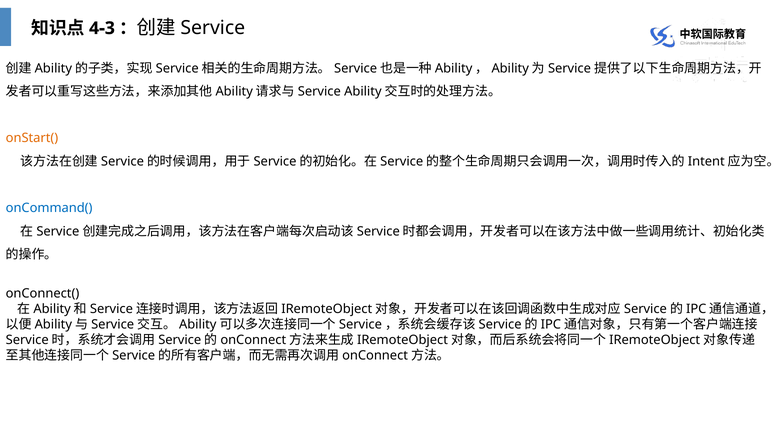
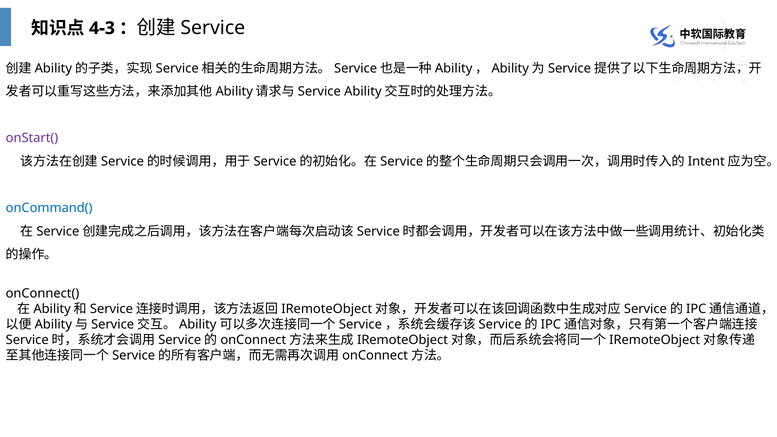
onStart( colour: orange -> purple (32, 138)
